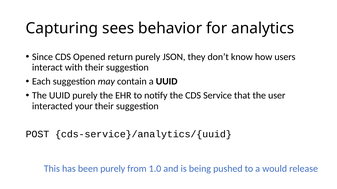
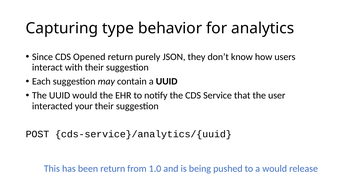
sees: sees -> type (118, 28)
UUID purely: purely -> would (85, 96)
been purely: purely -> return (113, 169)
